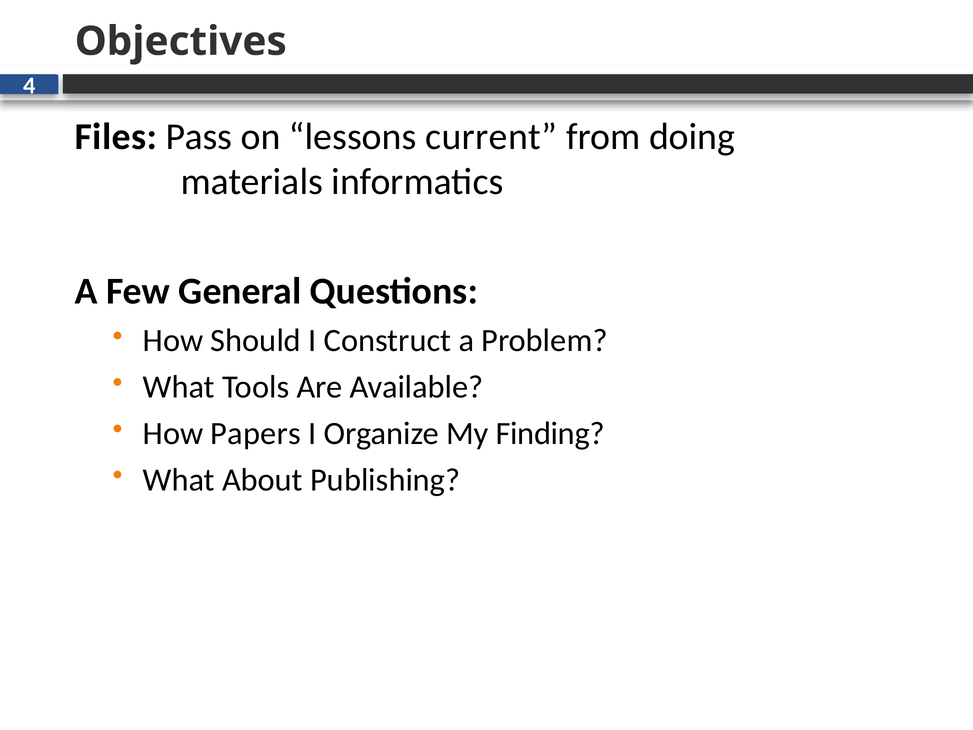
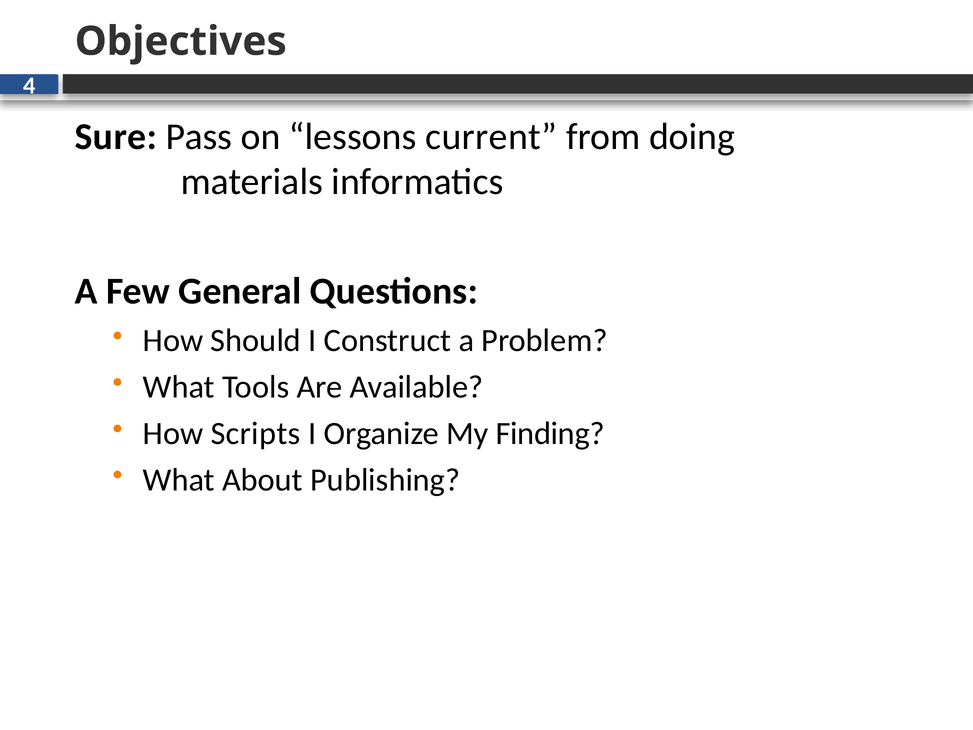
Files: Files -> Sure (116, 137)
Papers: Papers -> Scripts (256, 433)
